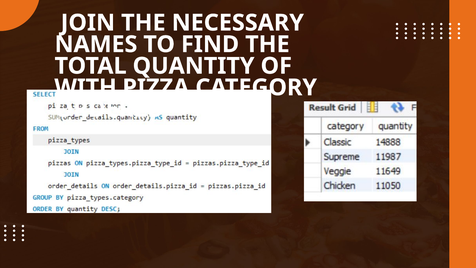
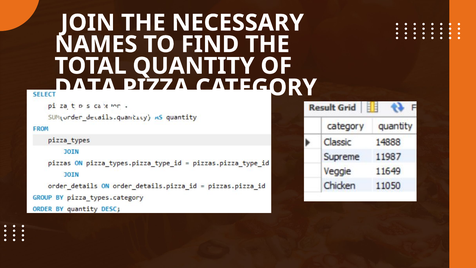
WITH: WITH -> DATA (86, 87)
